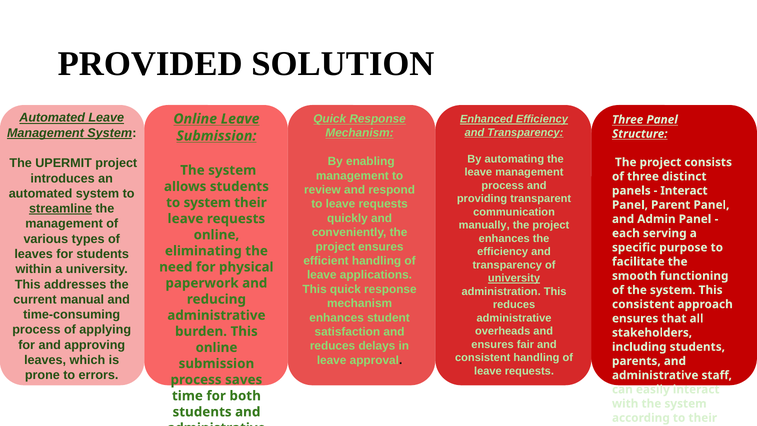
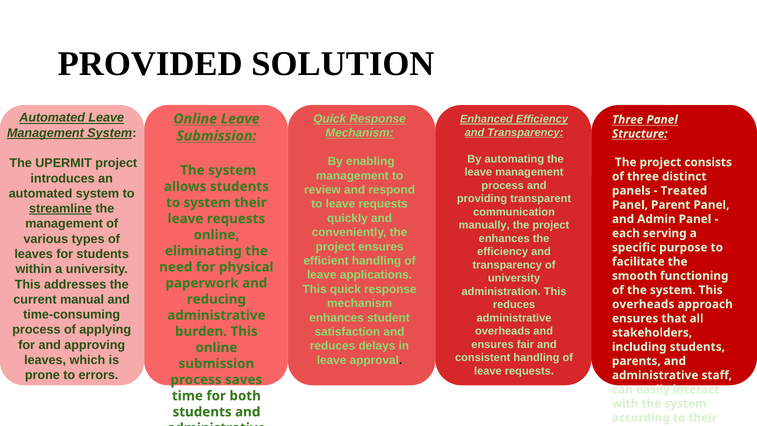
Interact: Interact -> Treated (684, 191)
university underline: present -> none (514, 278)
consistent: consistent -> overheads (643, 304)
